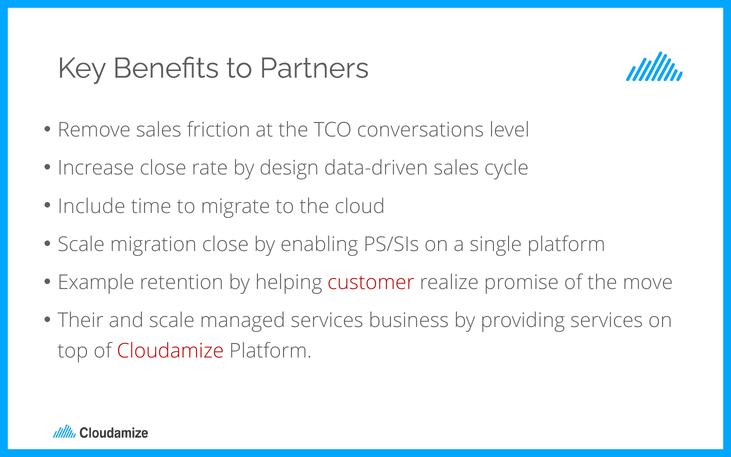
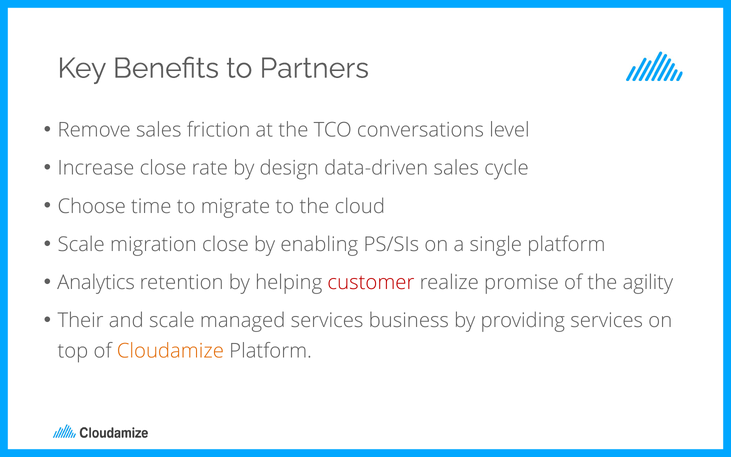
Include: Include -> Choose (92, 206)
Example: Example -> Analytics (96, 283)
move: move -> agility (648, 283)
Cloudamize colour: red -> orange (170, 351)
